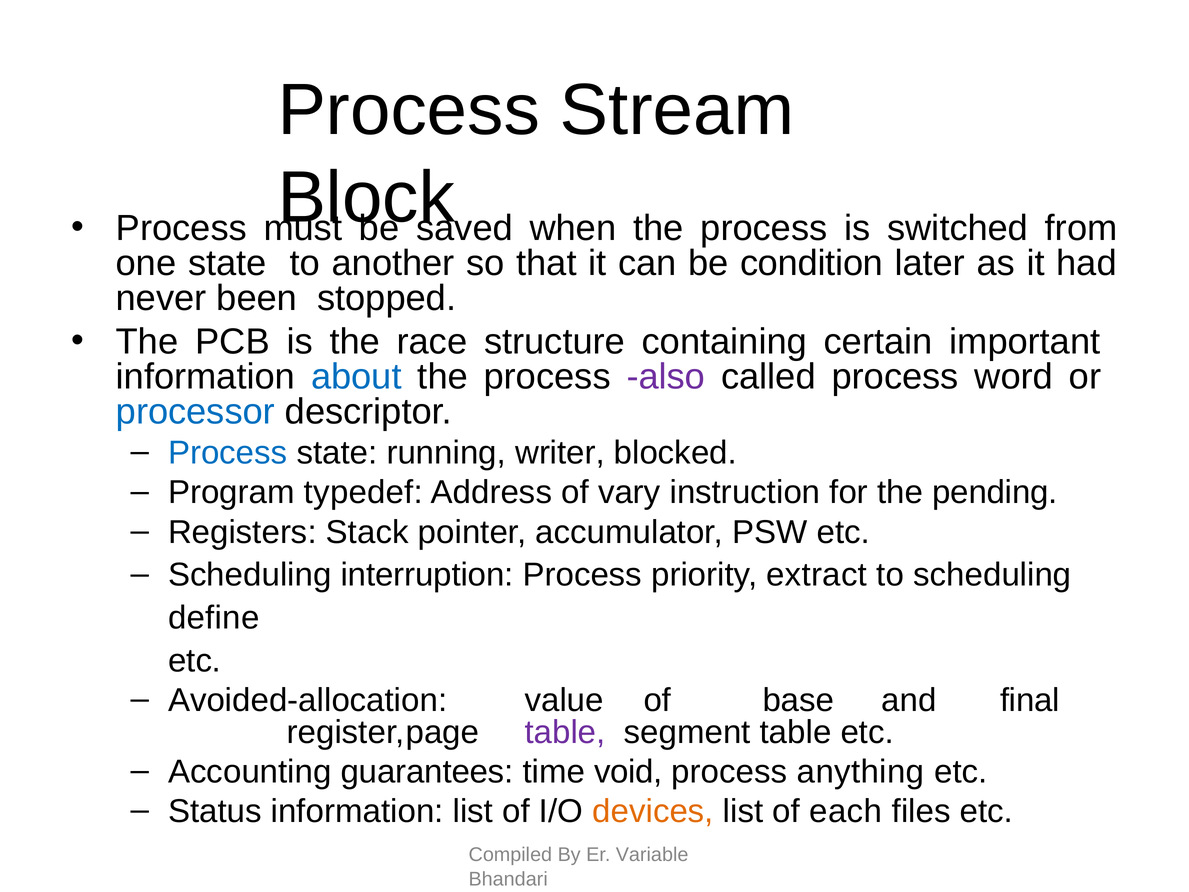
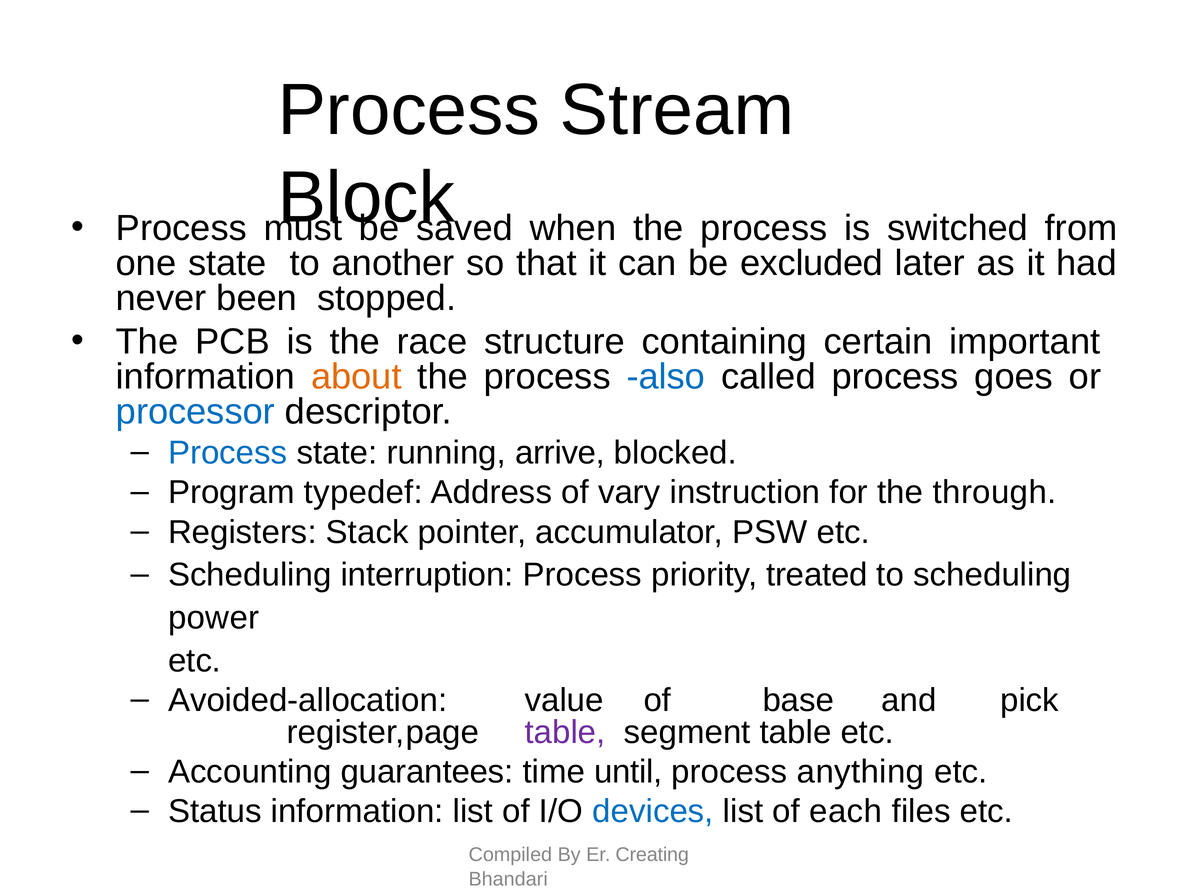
condition: condition -> excluded (812, 263)
about colour: blue -> orange (356, 377)
also colour: purple -> blue (666, 377)
word: word -> goes (1014, 377)
writer: writer -> arrive (560, 453)
pending: pending -> through (995, 492)
extract: extract -> treated (817, 575)
define: define -> power (214, 618)
final: final -> pick (1030, 700)
void: void -> until (628, 772)
devices colour: orange -> blue (653, 811)
Variable: Variable -> Creating (652, 855)
